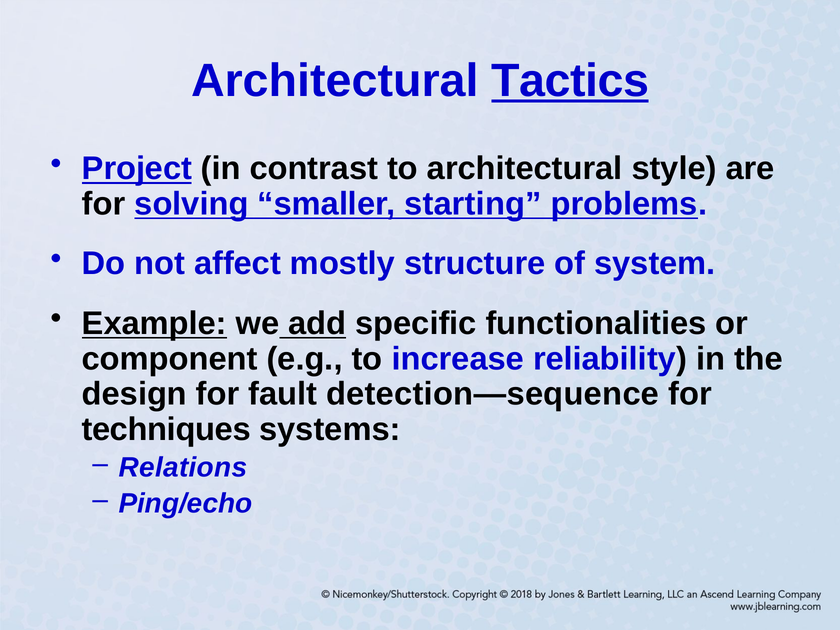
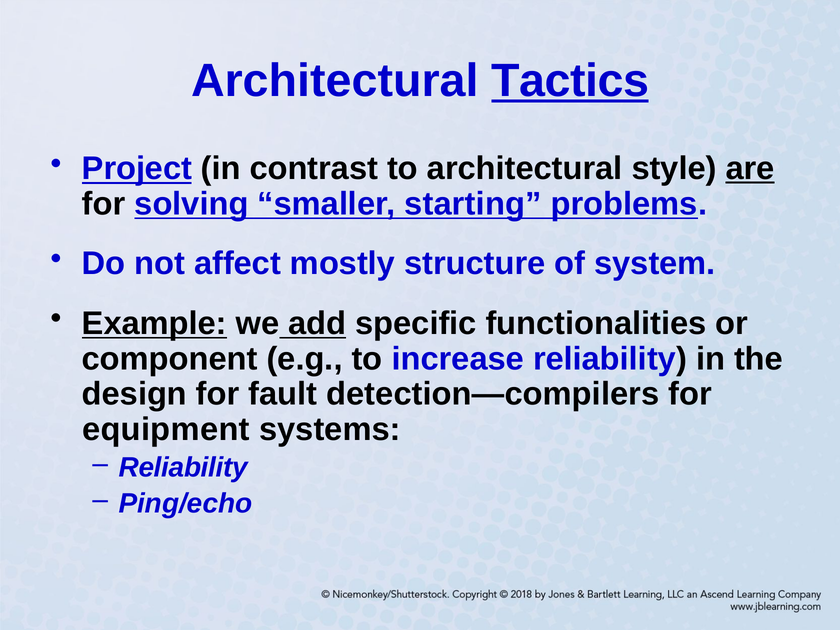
are underline: none -> present (750, 169)
detection—sequence: detection—sequence -> detection—compilers (493, 394)
techniques: techniques -> equipment (166, 429)
Relations: Relations -> Reliability (183, 468)
